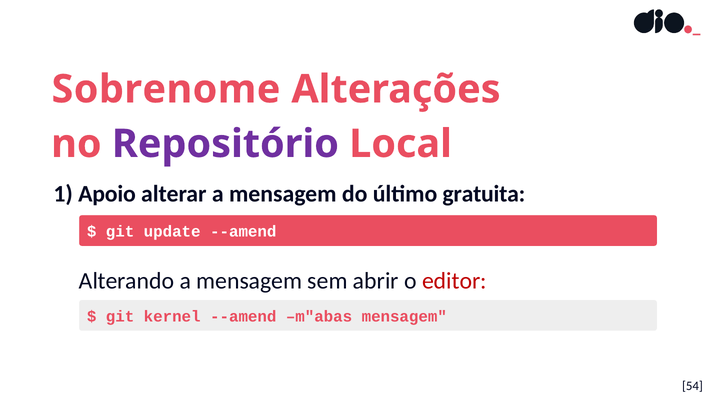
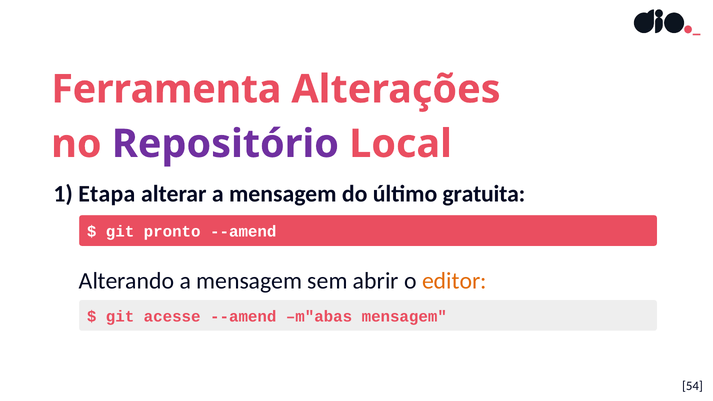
Sobrenome: Sobrenome -> Ferramenta (166, 89)
Apoio: Apoio -> Etapa (107, 194)
update: update -> pronto (172, 232)
editor colour: red -> orange (454, 281)
kernel: kernel -> acesse (172, 317)
